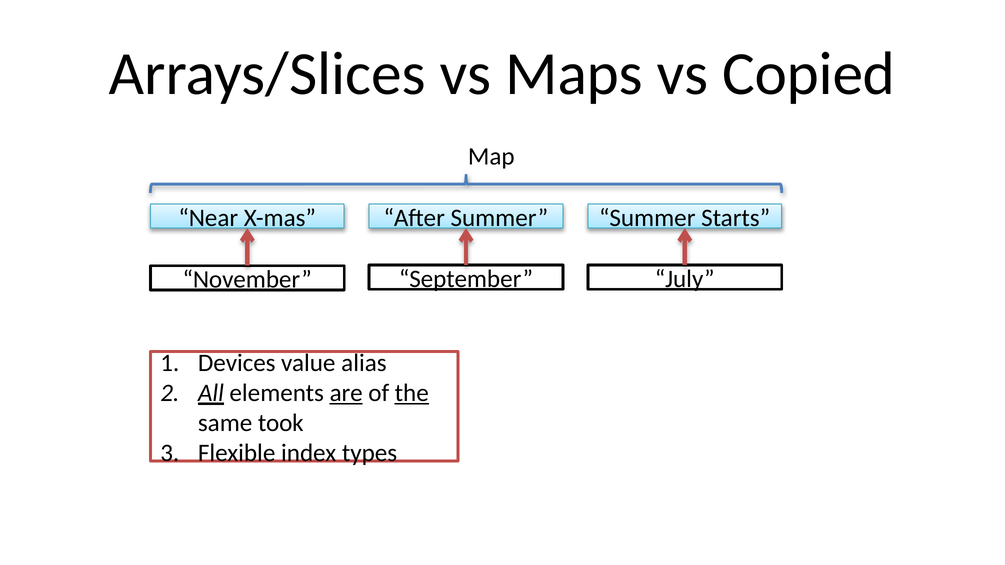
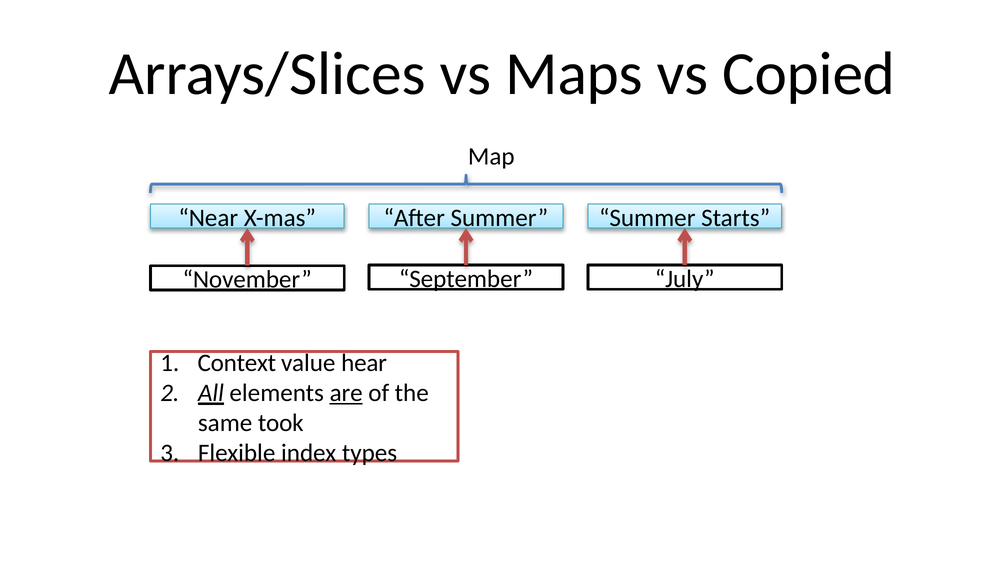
Devices: Devices -> Context (237, 363)
alias: alias -> hear (364, 363)
the underline: present -> none (412, 393)
